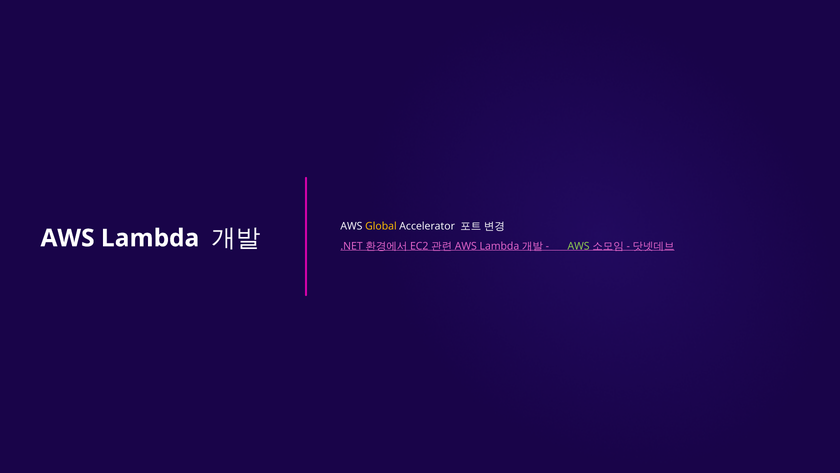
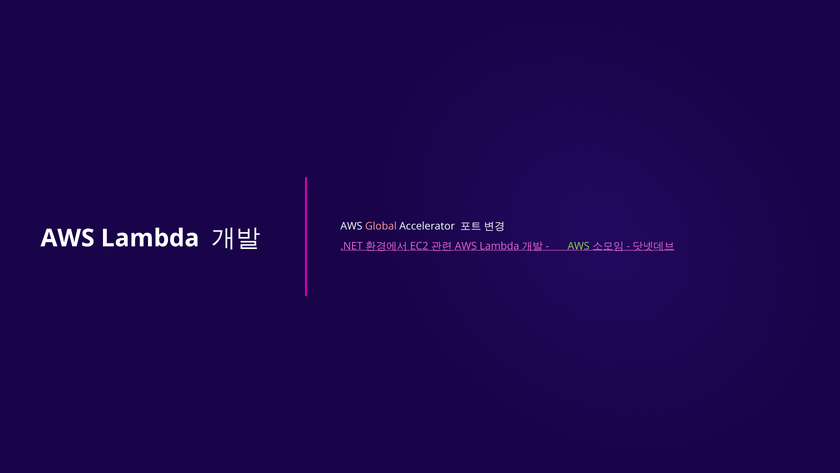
Global colour: yellow -> pink (381, 226)
